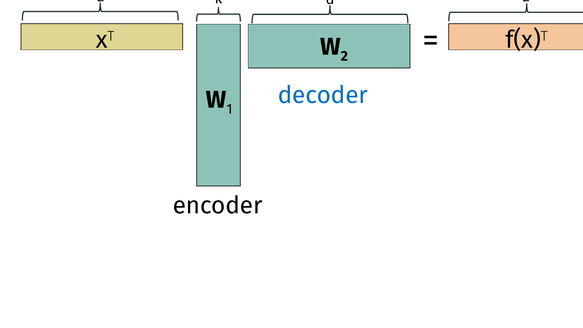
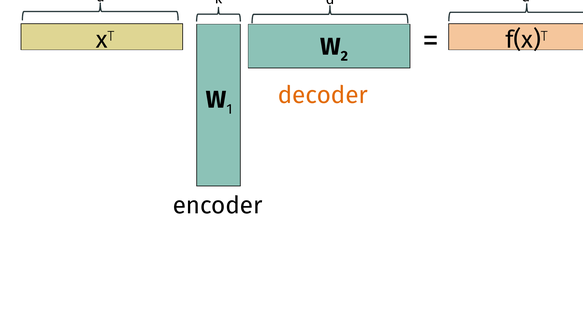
decoder colour: blue -> orange (323, 95)
